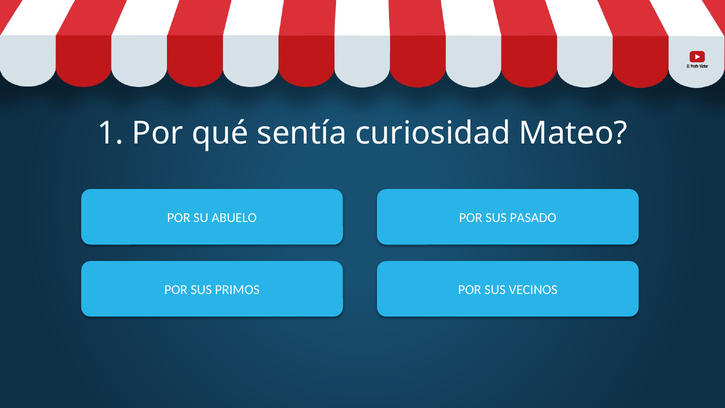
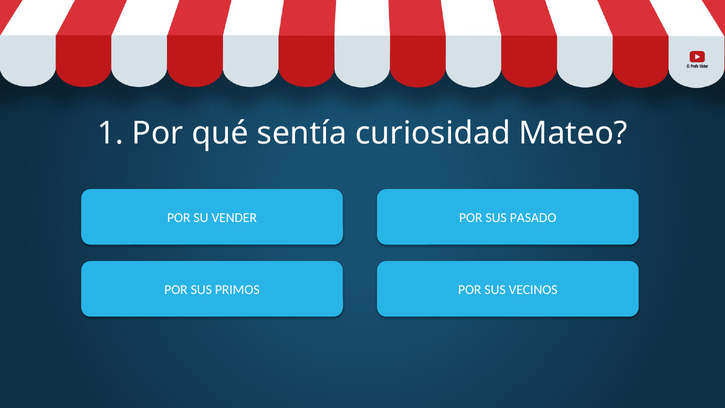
ABUELO: ABUELO -> VENDER (234, 218)
